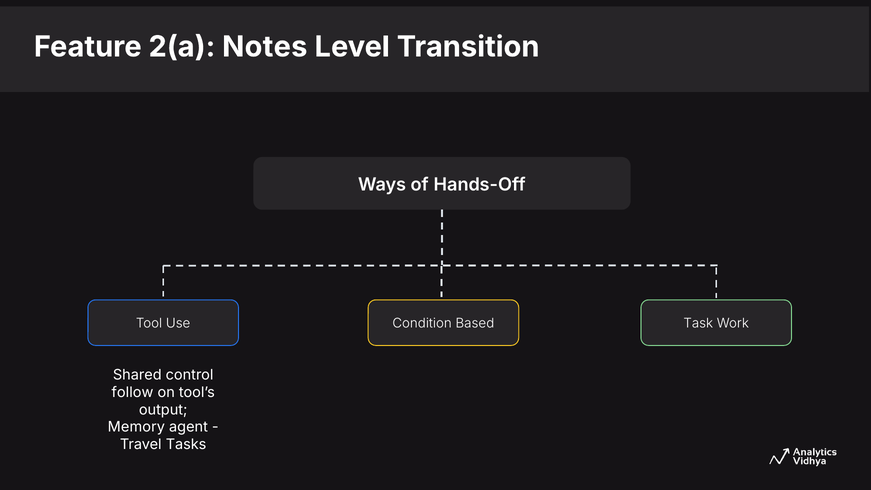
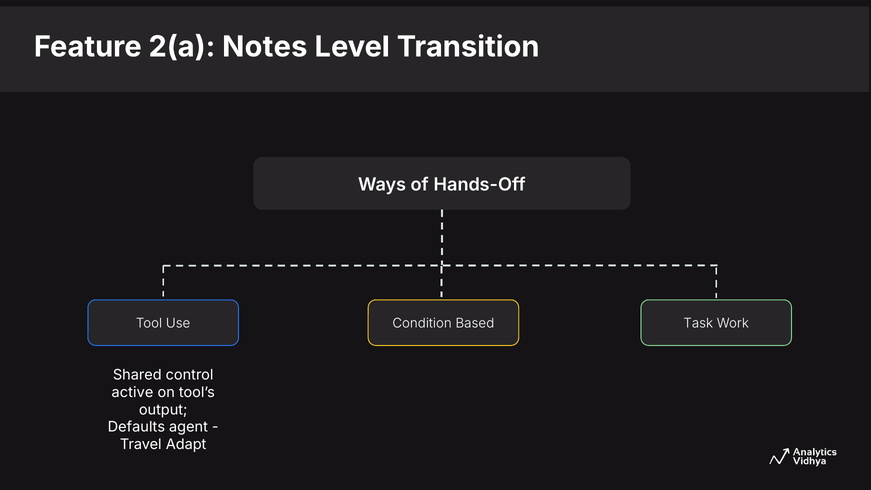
follow: follow -> active (132, 392)
Memory: Memory -> Defaults (136, 427)
Tasks: Tasks -> Adapt (186, 445)
